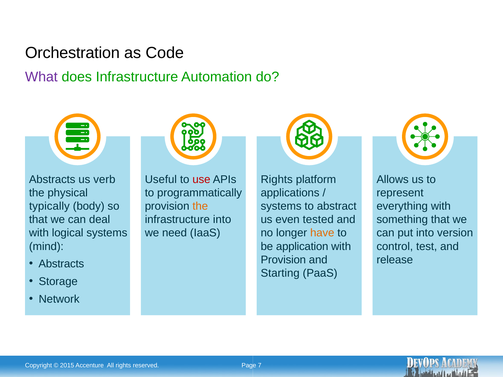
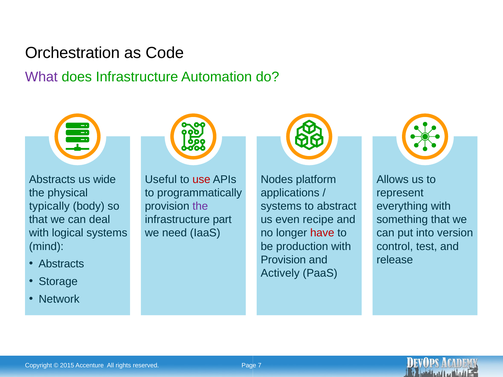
verb: verb -> wide (104, 179)
Rights: Rights -> Nodes (277, 179)
the colour: orange -> purple (200, 206)
infrastructure into: into -> part (222, 220)
tested: tested -> recipe (318, 220)
have colour: orange -> red (322, 233)
application: application -> production (302, 247)
Starting: Starting -> Actively (280, 273)
